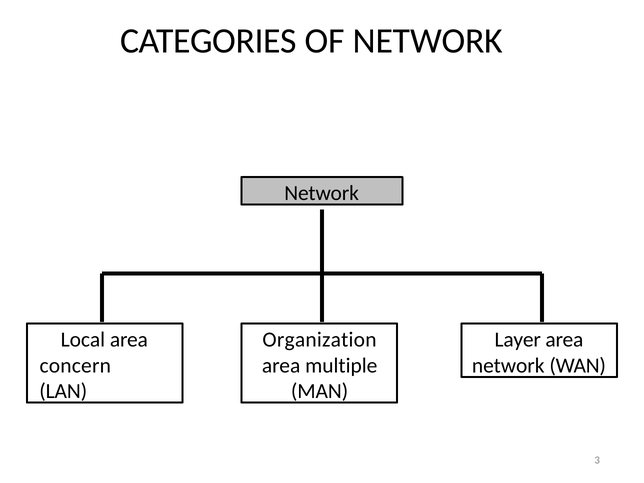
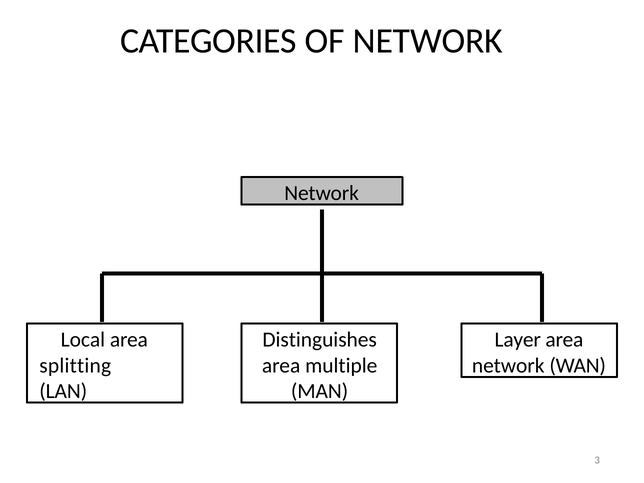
Organization: Organization -> Distinguishes (320, 340)
concern: concern -> splitting (75, 366)
